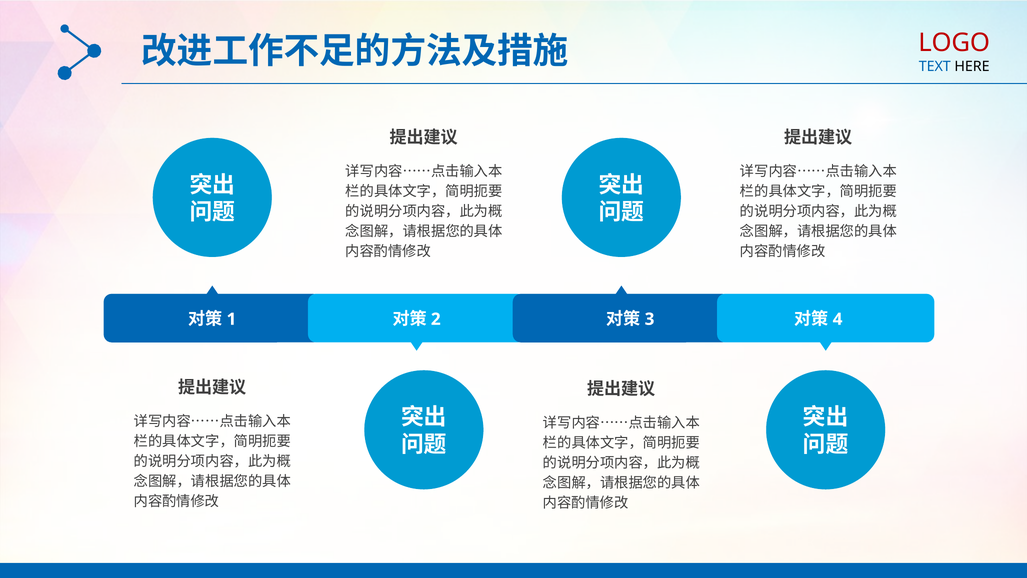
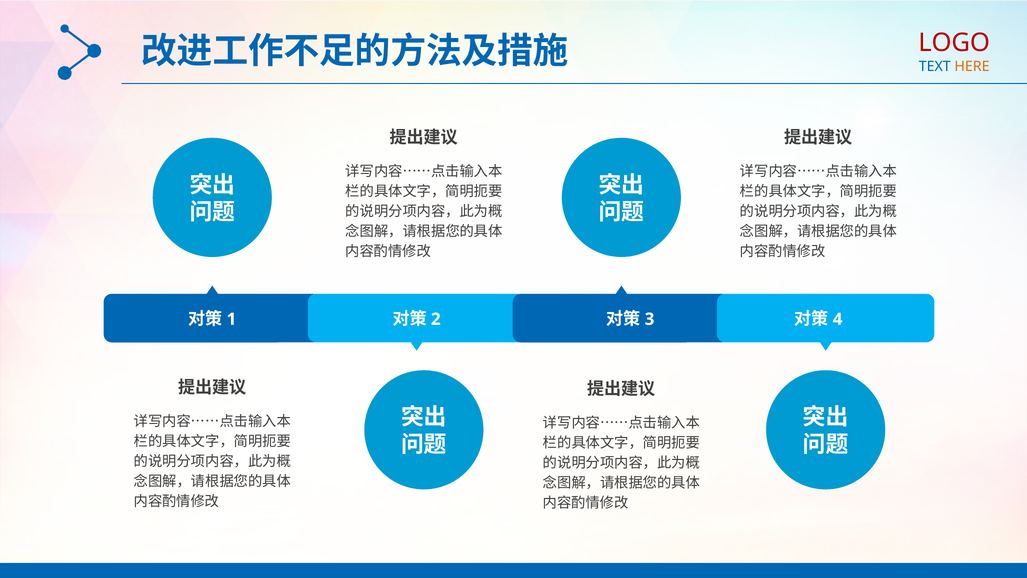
HERE colour: black -> orange (972, 66)
